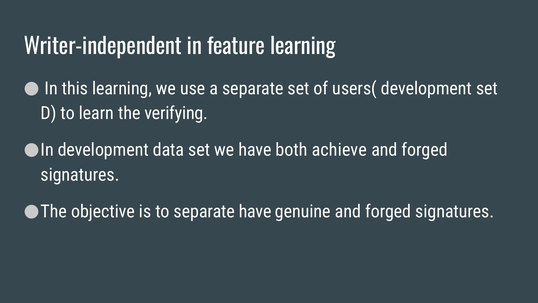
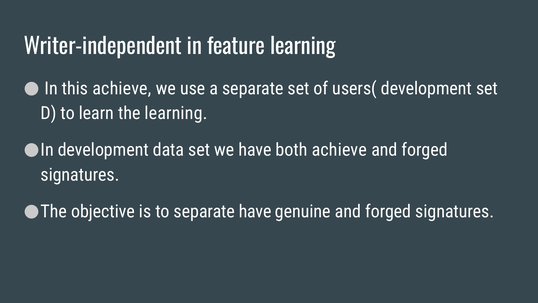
this learning: learning -> achieve (122, 88)
the verifying: verifying -> learning (176, 113)
